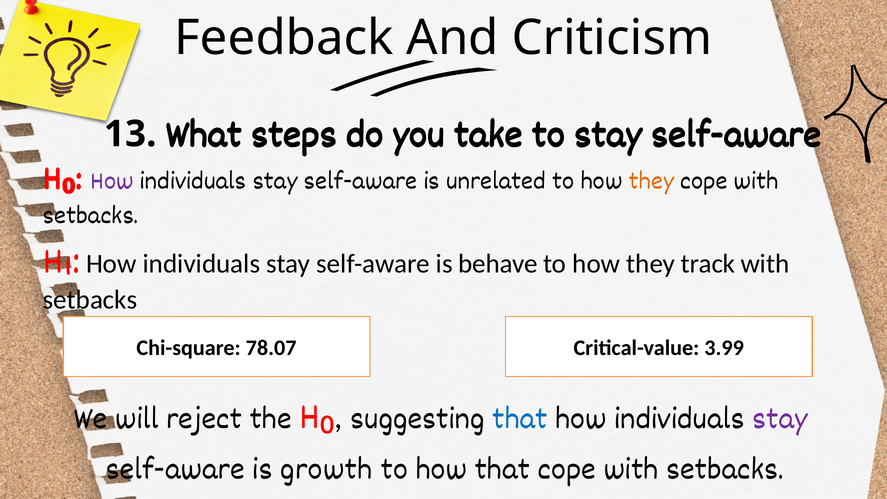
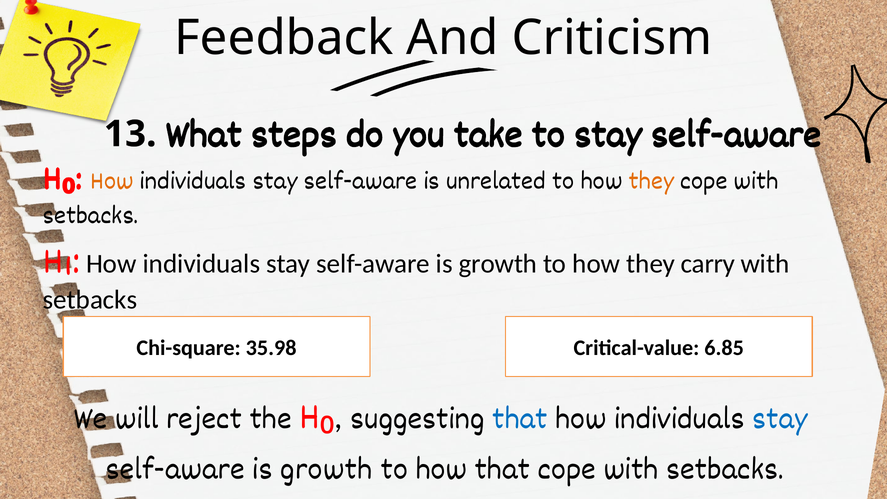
How colour: purple -> orange (112, 180)
behave: behave -> growth (498, 264)
track: track -> carry (708, 264)
78.07: 78.07 -> 35.98 (271, 348)
3.99: 3.99 -> 6.85 (724, 348)
stay colour: purple -> blue (780, 417)
